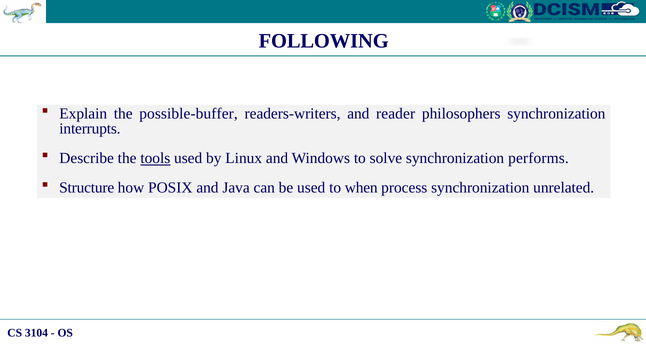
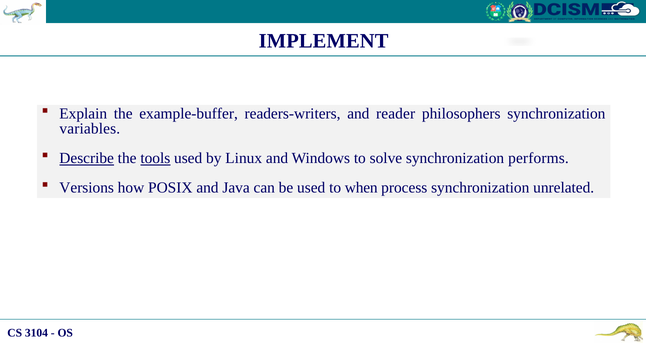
FOLLOWING: FOLLOWING -> IMPLEMENT (324, 41)
possible-buffer: possible-buffer -> example-buffer (189, 114)
interrupts: interrupts -> variables (90, 129)
Describe underline: none -> present (87, 158)
Structure: Structure -> Versions (87, 188)
